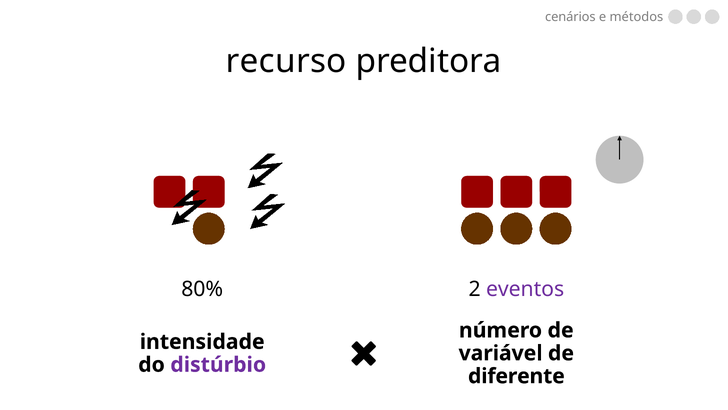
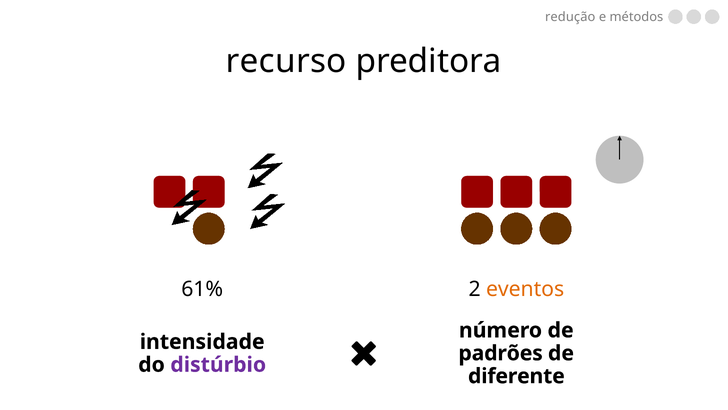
cenários: cenários -> redução (570, 17)
80%: 80% -> 61% (202, 289)
eventos colour: purple -> orange (525, 289)
variável: variável -> padrões (501, 353)
